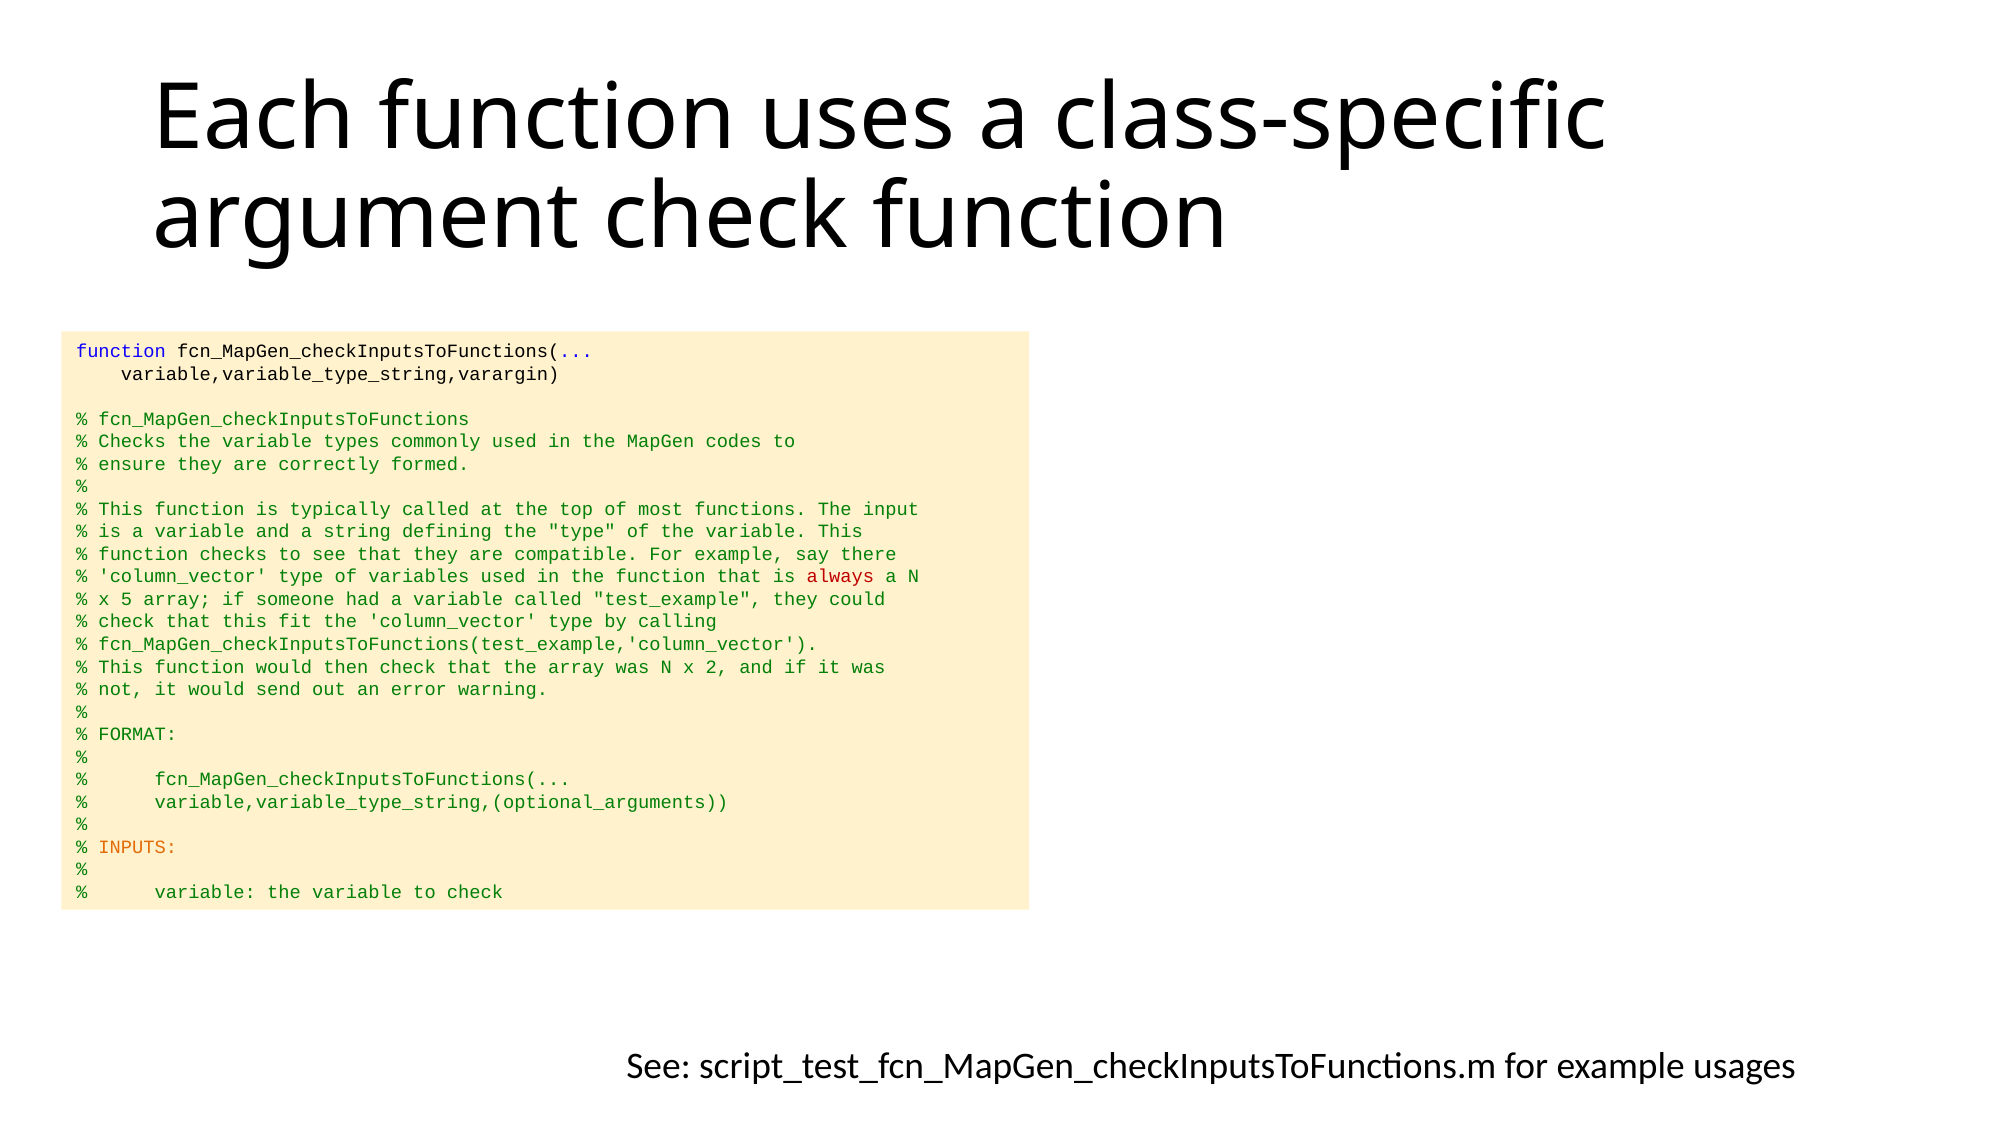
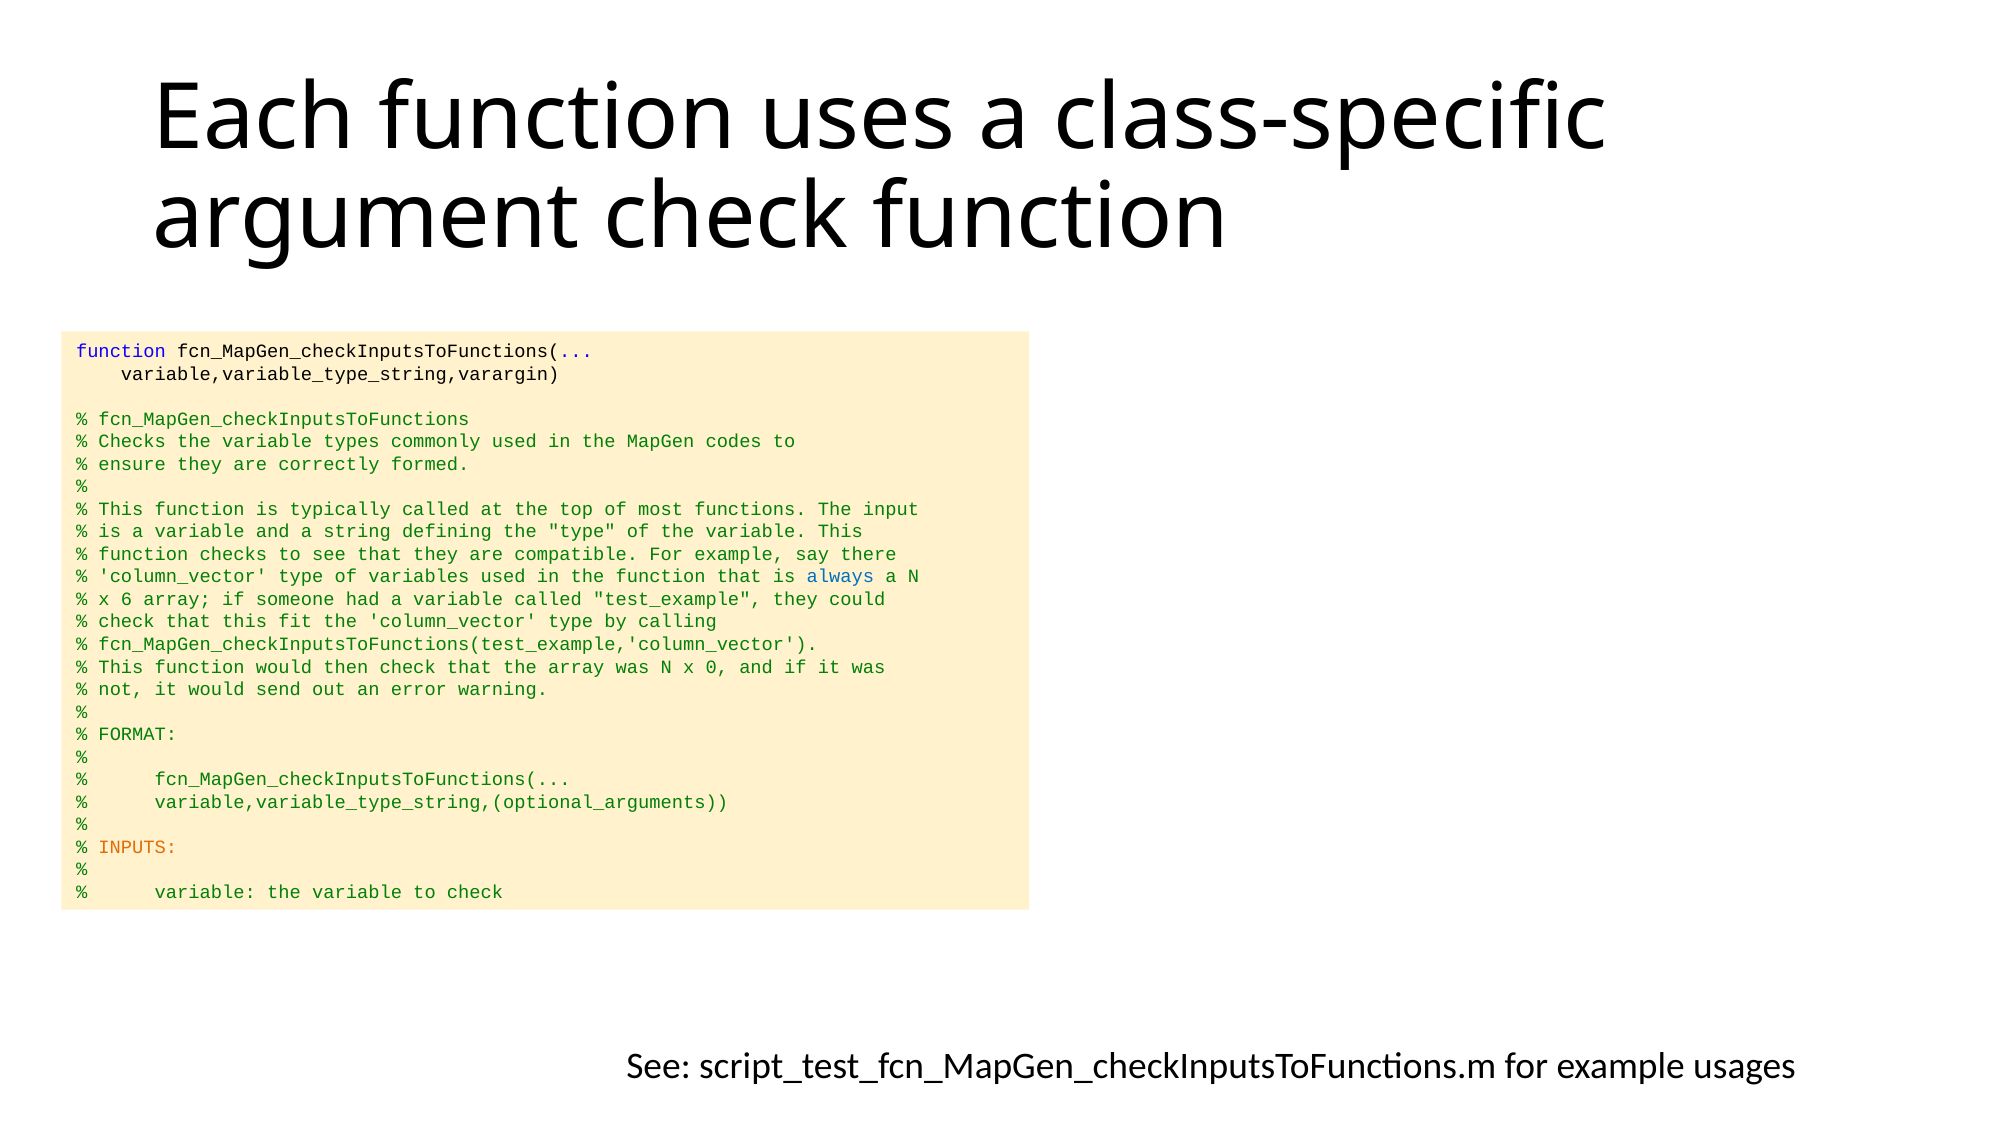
always colour: red -> blue (840, 576)
5: 5 -> 6 (127, 599)
2: 2 -> 0 (717, 666)
